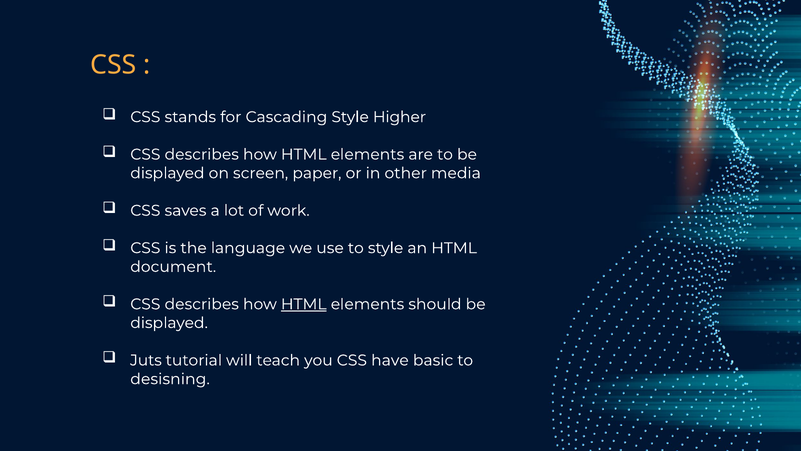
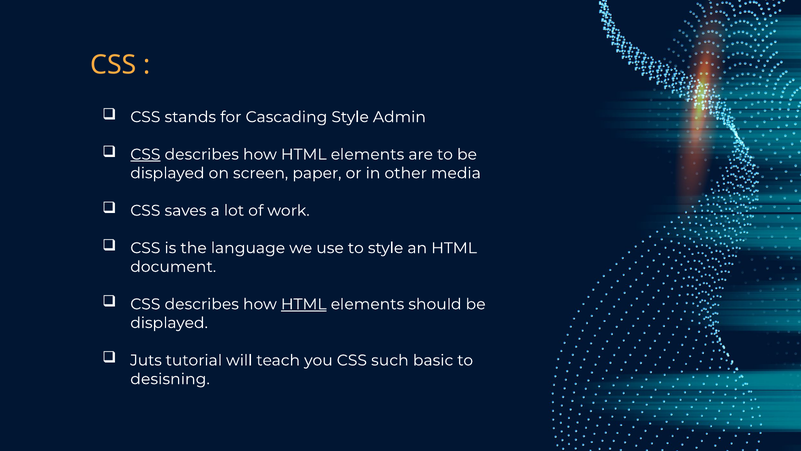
Higher: Higher -> Admin (399, 117)
CSS underline: none -> present (145, 154)
have: have -> such (390, 360)
